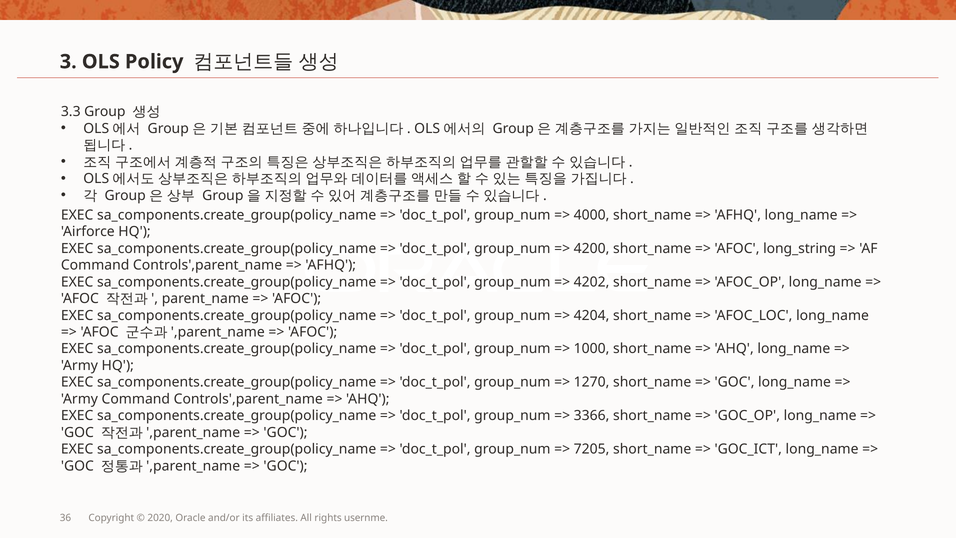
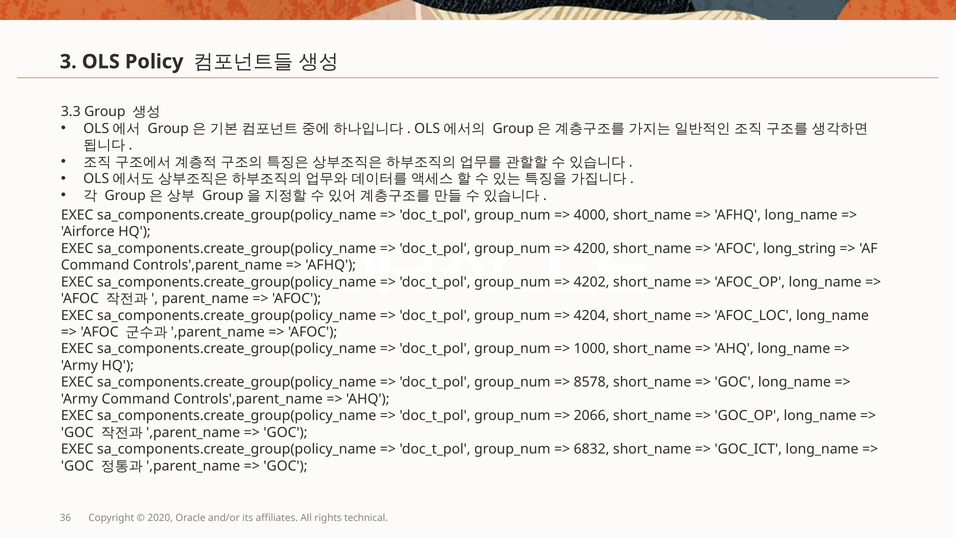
1270: 1270 -> 8578 (592, 382)
3366: 3366 -> 2066 (592, 416)
7205: 7205 -> 6832 (592, 449)
usernme: usernme -> technical (366, 518)
